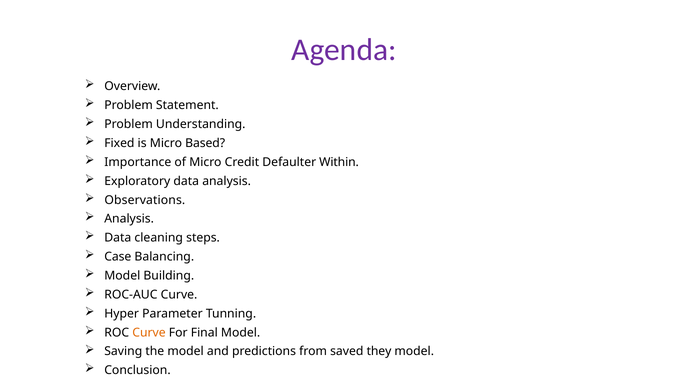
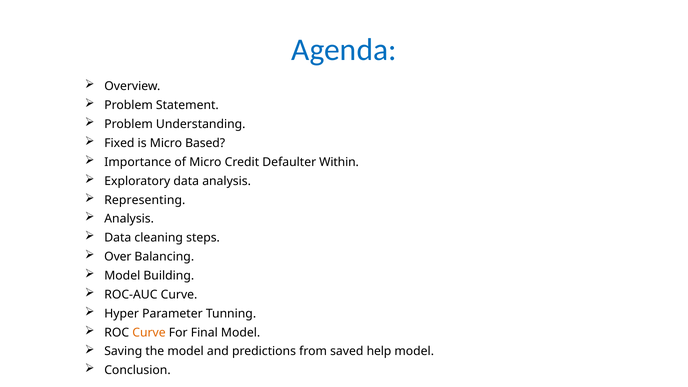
Agenda colour: purple -> blue (344, 50)
Observations: Observations -> Representing (145, 200)
Case: Case -> Over (118, 257)
they: they -> help (379, 352)
